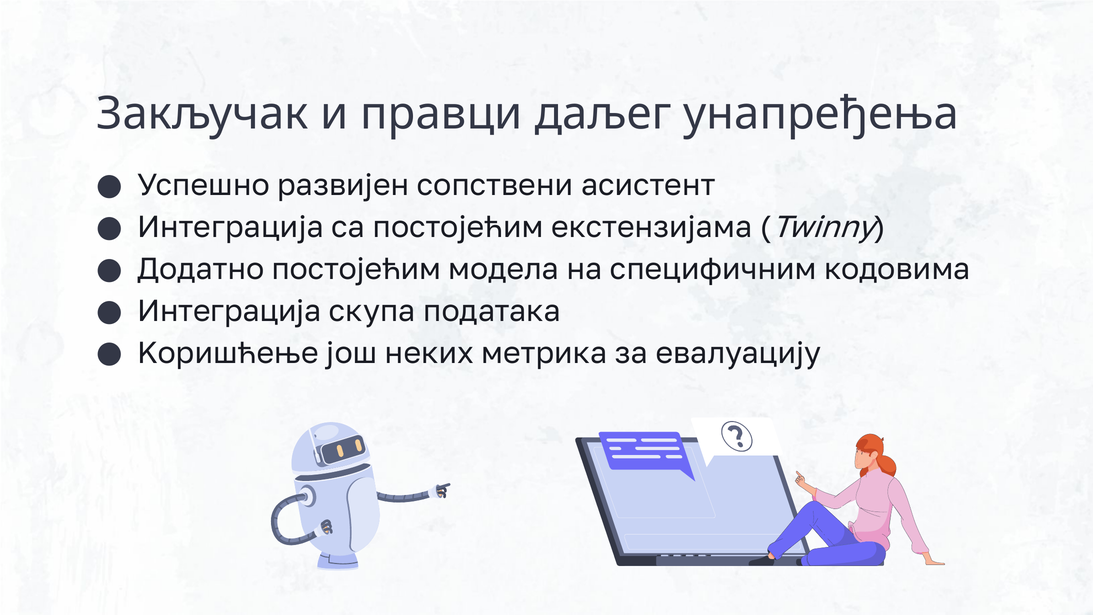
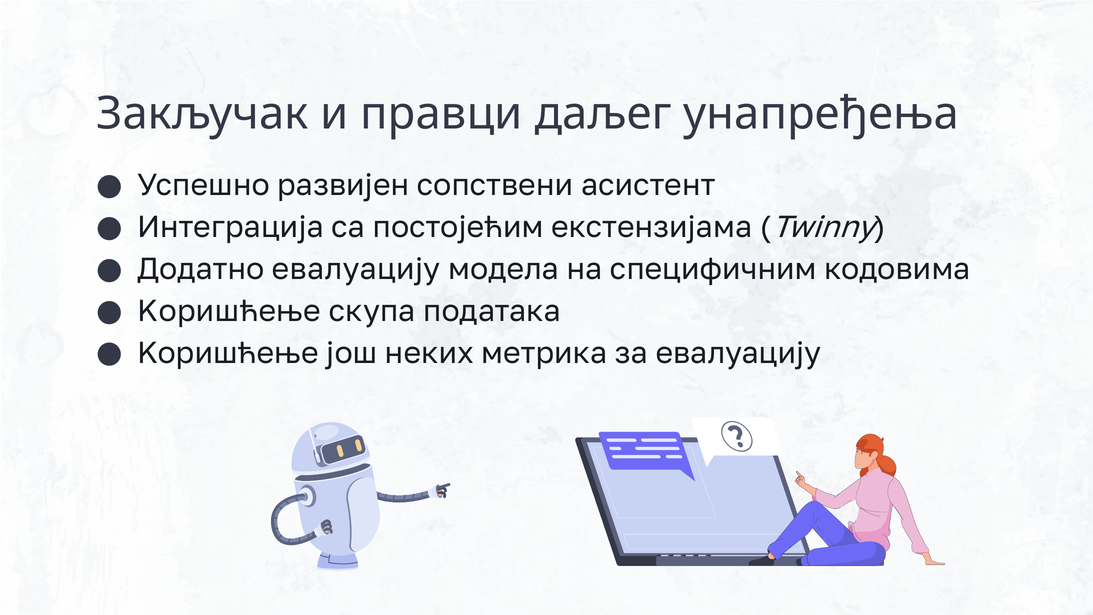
Додатно постојећим: постојећим -> евалуацију (356, 269)
Интеграција: Интеграција -> Koришћење (229, 311)
